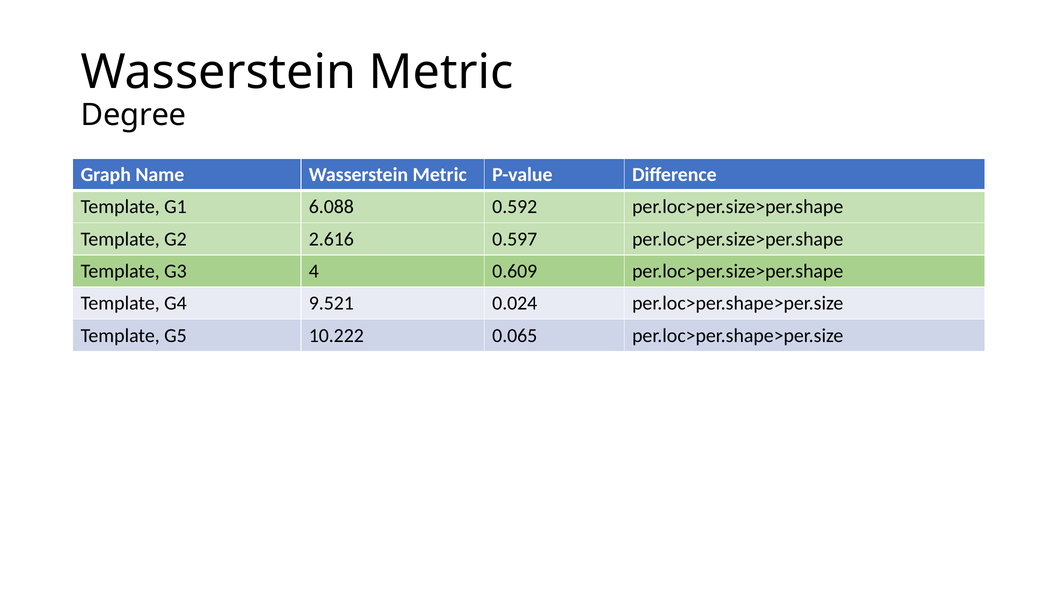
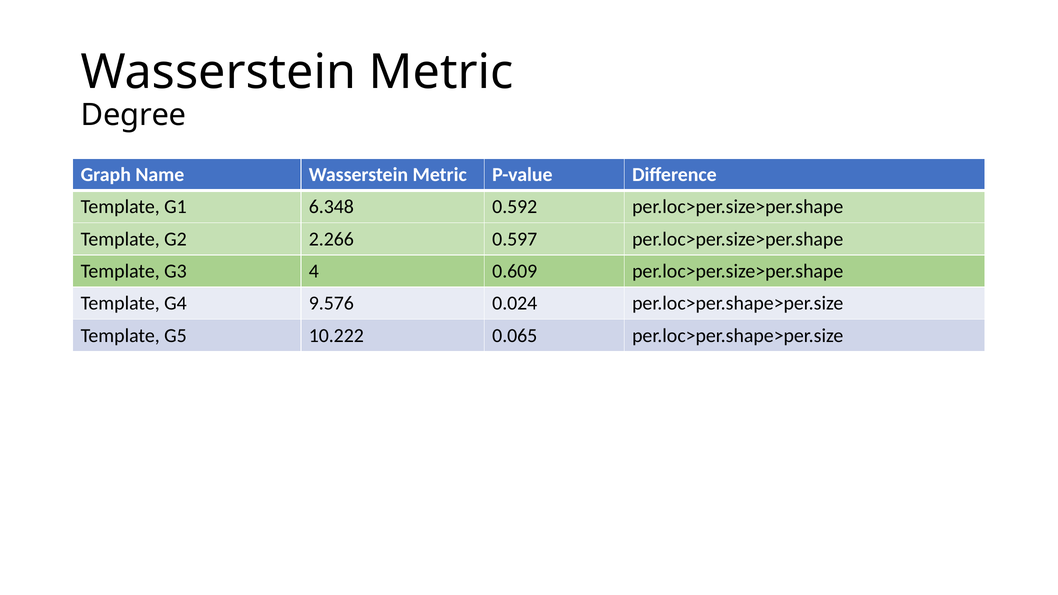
6.088: 6.088 -> 6.348 (331, 207)
2.616: 2.616 -> 2.266 (331, 239)
9.521: 9.521 -> 9.576 (331, 303)
